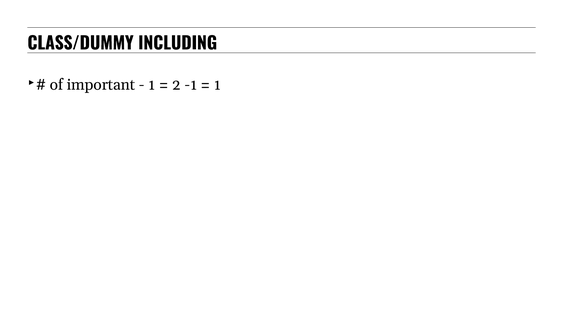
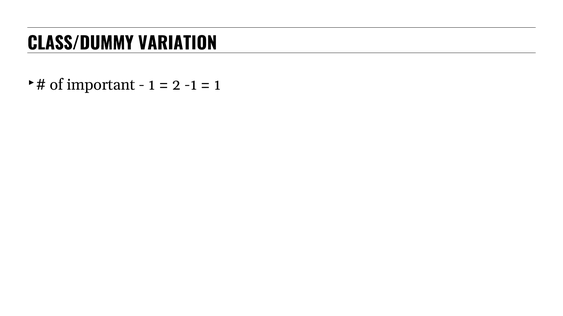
INCLUDING: INCLUDING -> VARIATION (178, 44)
